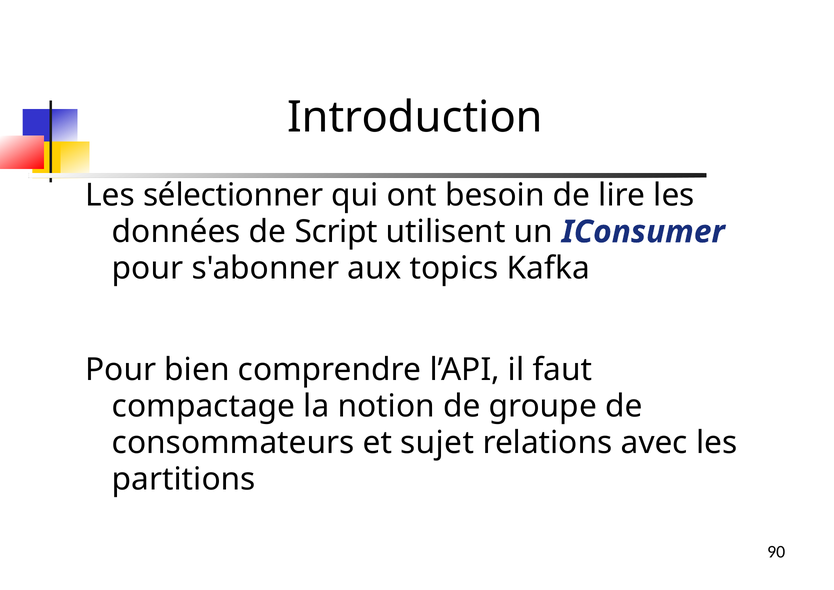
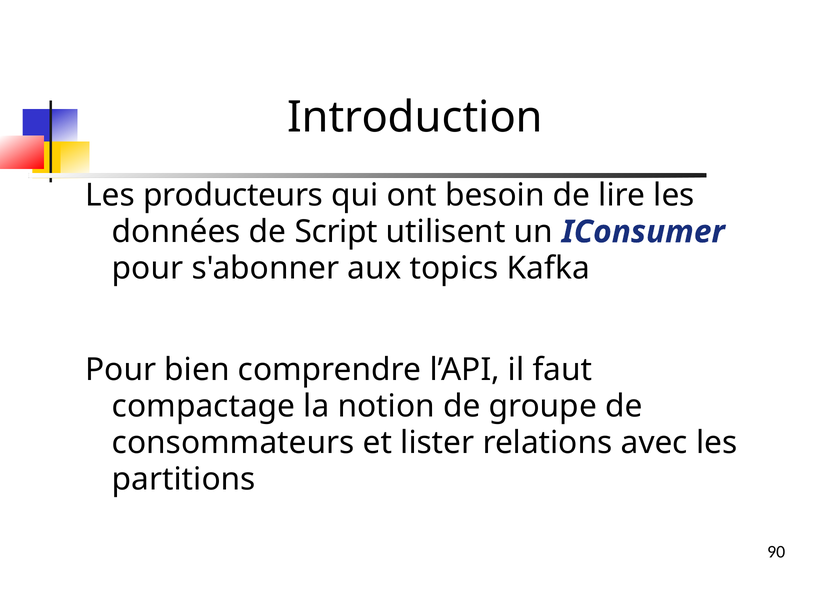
sélectionner: sélectionner -> producteurs (233, 195)
sujet: sujet -> lister (437, 443)
